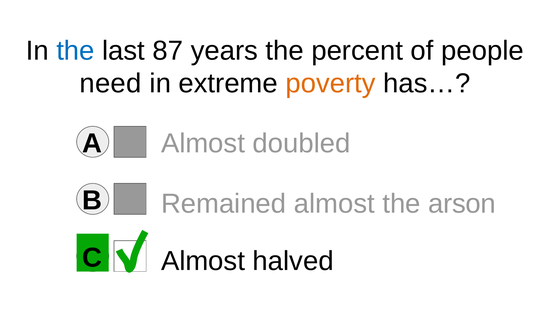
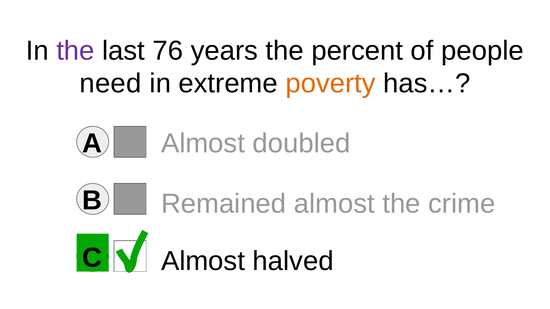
the colour: blue -> purple (75, 51)
87: 87 -> 76 (168, 51)
arson: arson -> crime (462, 204)
